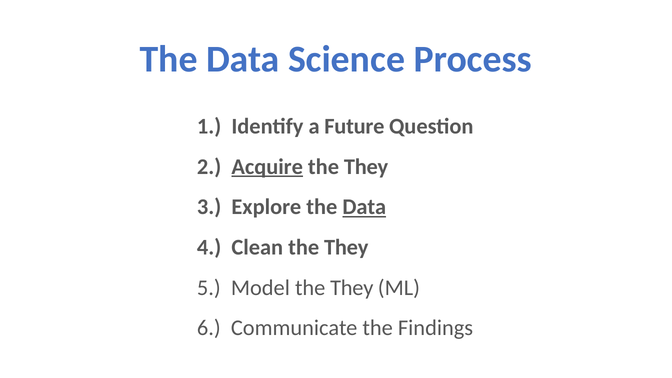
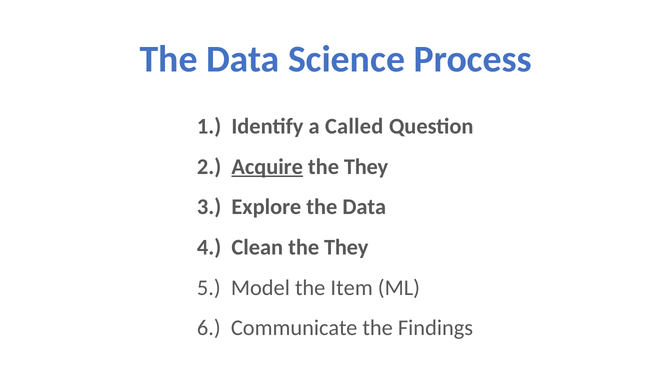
Future: Future -> Called (354, 126)
Data underline: present -> none (364, 207)
Model the They: They -> Item (352, 288)
